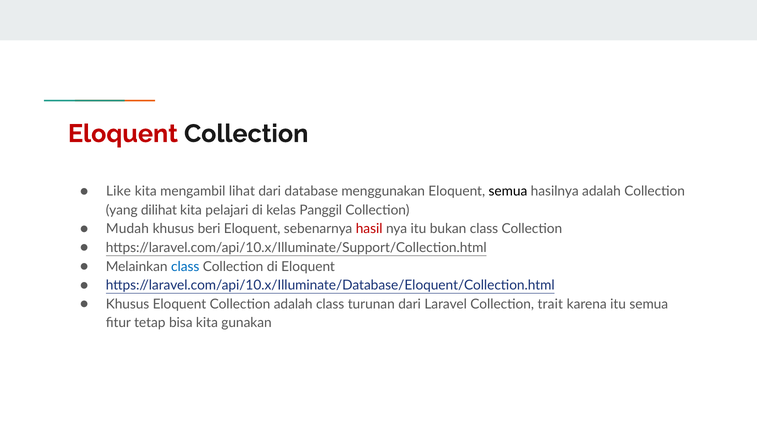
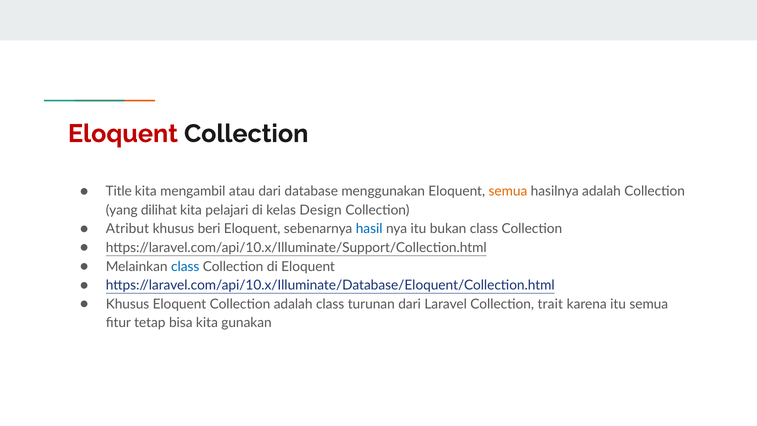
Like: Like -> Title (119, 191)
lihat: lihat -> atau (242, 191)
semua colour: black -> orange (508, 191)
Panggil: Panggil -> Design (321, 210)
Mudah: Mudah -> Atribut (127, 229)
hasil colour: red -> blue (369, 229)
